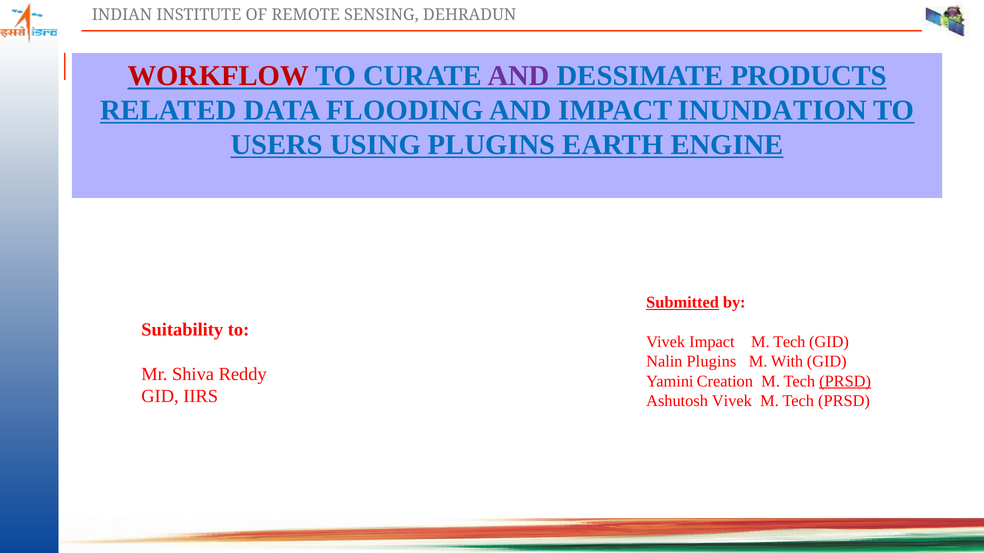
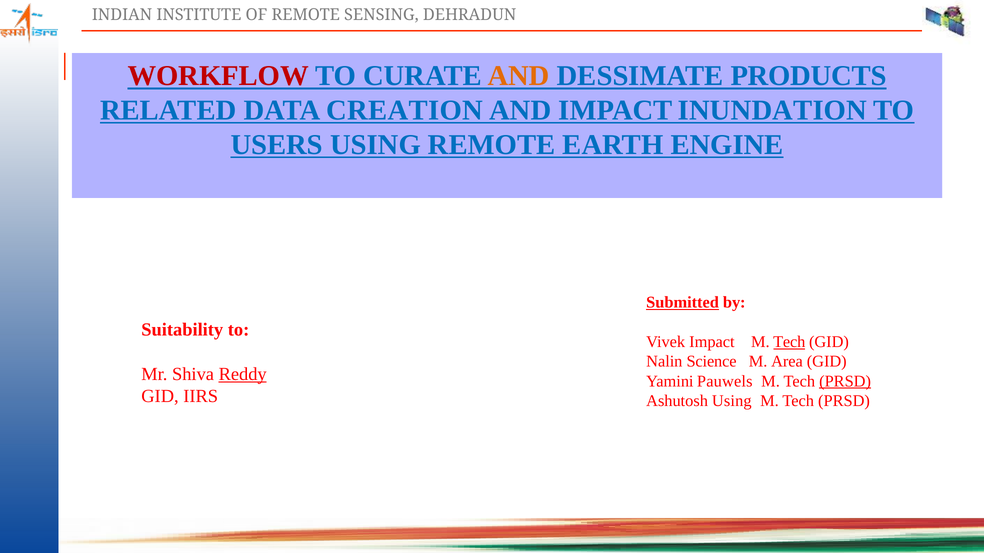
AND colour: purple -> orange (519, 76)
FLOODING: FLOODING -> CREATION (405, 110)
USING PLUGINS: PLUGINS -> REMOTE (492, 145)
Tech underline: none -> present (789, 342)
Nalin Plugins: Plugins -> Science (712, 362)
With: With -> Area (787, 362)
Reddy underline: none -> present (243, 374)
Creation: Creation -> Pauwels (725, 381)
Ashutosh Vivek: Vivek -> Using (732, 401)
